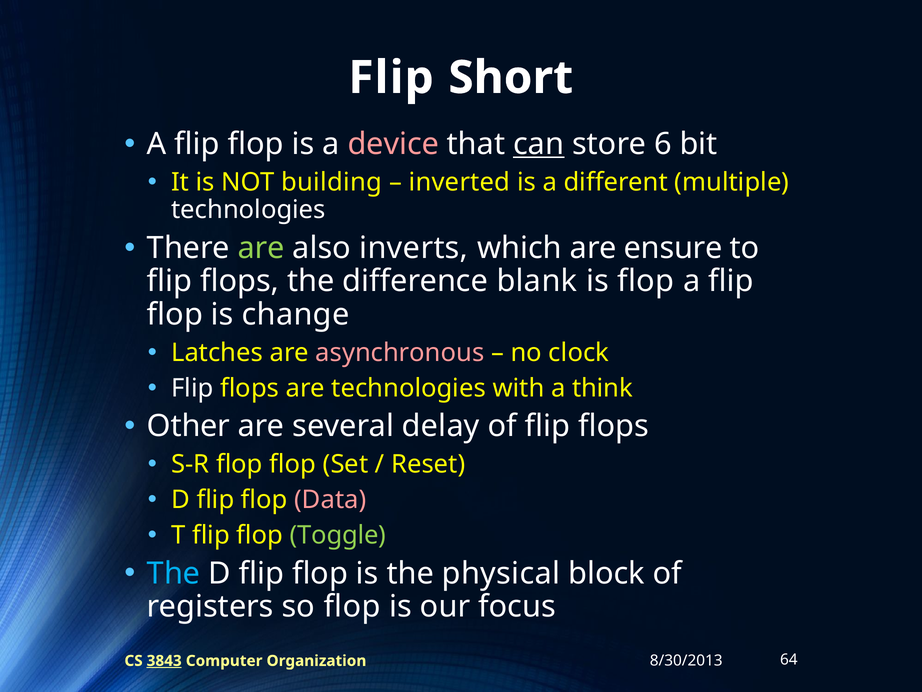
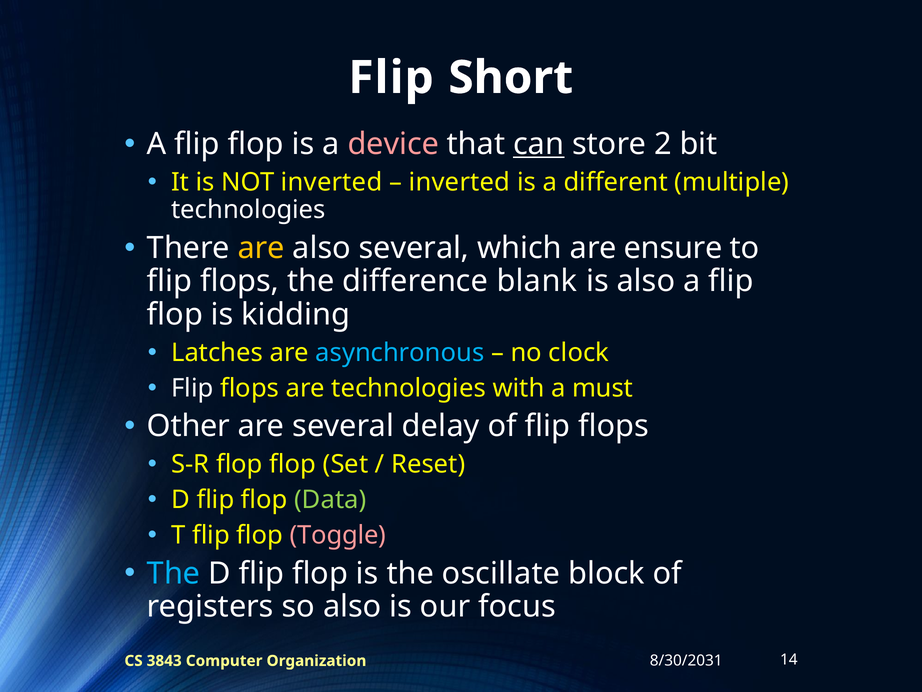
6: 6 -> 2 (663, 144)
NOT building: building -> inverted (332, 182)
are colour: light green -> yellow (261, 248)
also inverts: inverts -> several (414, 248)
is flop: flop -> also (646, 281)
change: change -> kidding (296, 314)
asynchronous colour: pink -> light blue (400, 352)
think: think -> must (603, 388)
Data colour: pink -> light green (330, 500)
Toggle colour: light green -> pink (338, 535)
physical: physical -> oscillate (501, 573)
so flop: flop -> also (352, 606)
8/30/2013: 8/30/2013 -> 8/30/2031 (686, 660)
3843 underline: present -> none (164, 660)
64: 64 -> 14 (789, 659)
